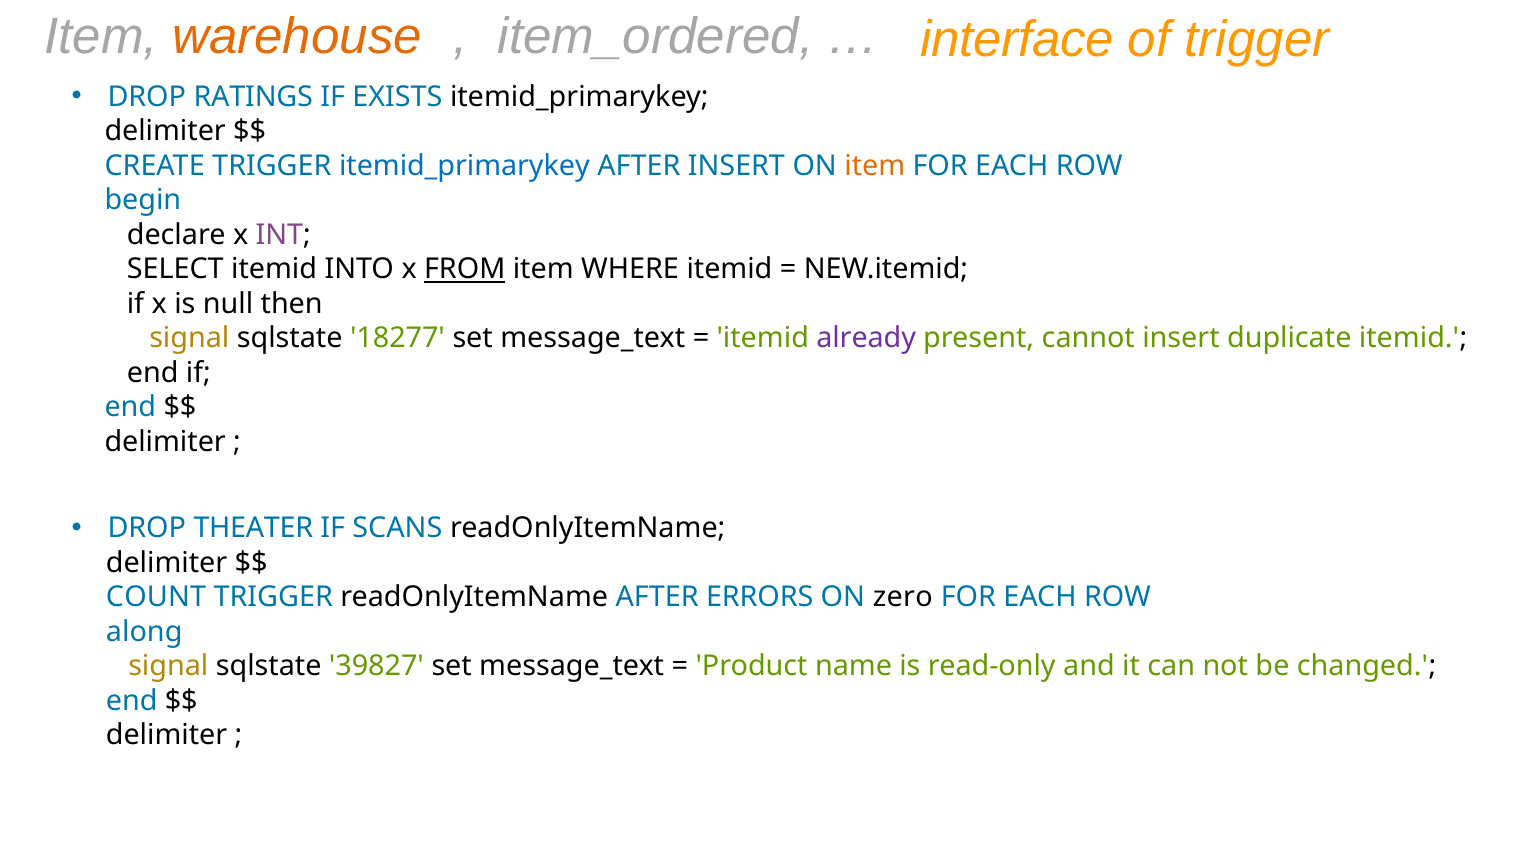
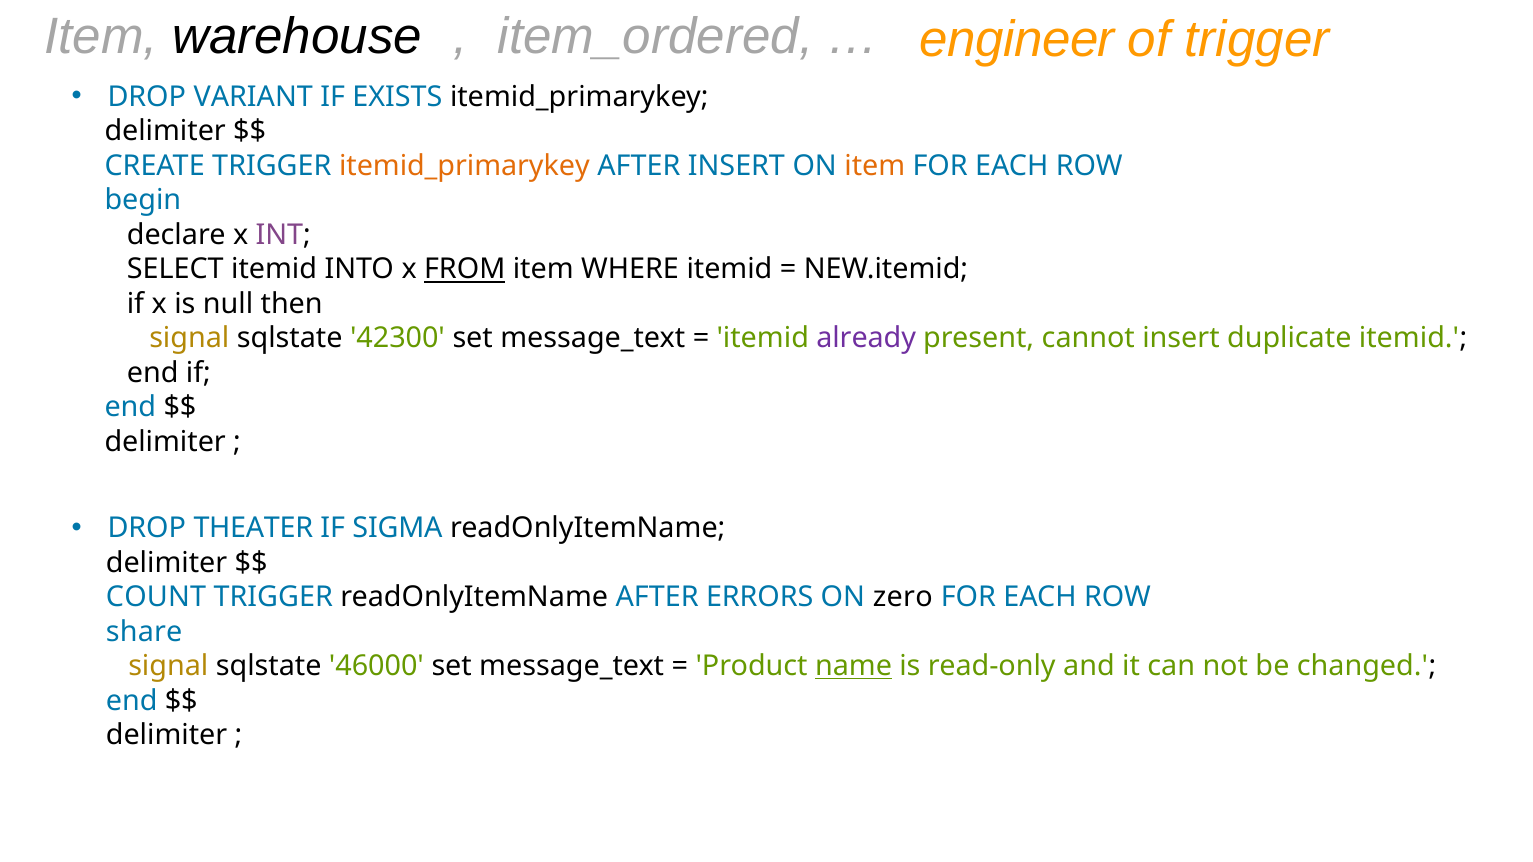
warehouse colour: orange -> black (297, 36)
interface: interface -> engineer (1017, 40)
RATINGS: RATINGS -> VARIANT (253, 97)
itemid_primarykey colour: blue -> orange (464, 166)
18277: 18277 -> 42300 (397, 338)
SCANS: SCANS -> SIGMA (397, 528)
along: along -> share (144, 632)
39827: 39827 -> 46000 (376, 666)
name underline: none -> present (854, 666)
